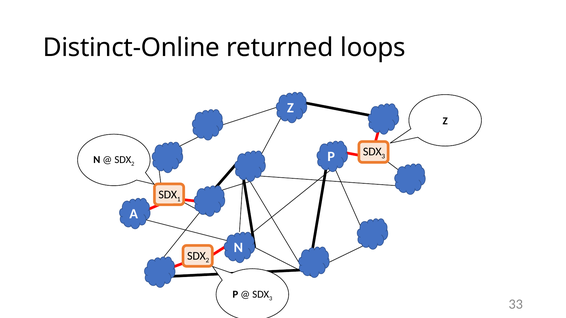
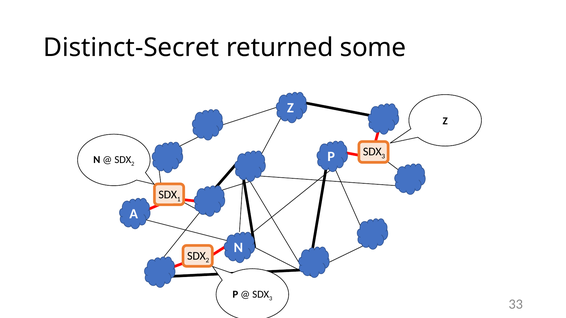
Distinct-Online: Distinct-Online -> Distinct-Secret (131, 48)
loops: loops -> some (373, 48)
